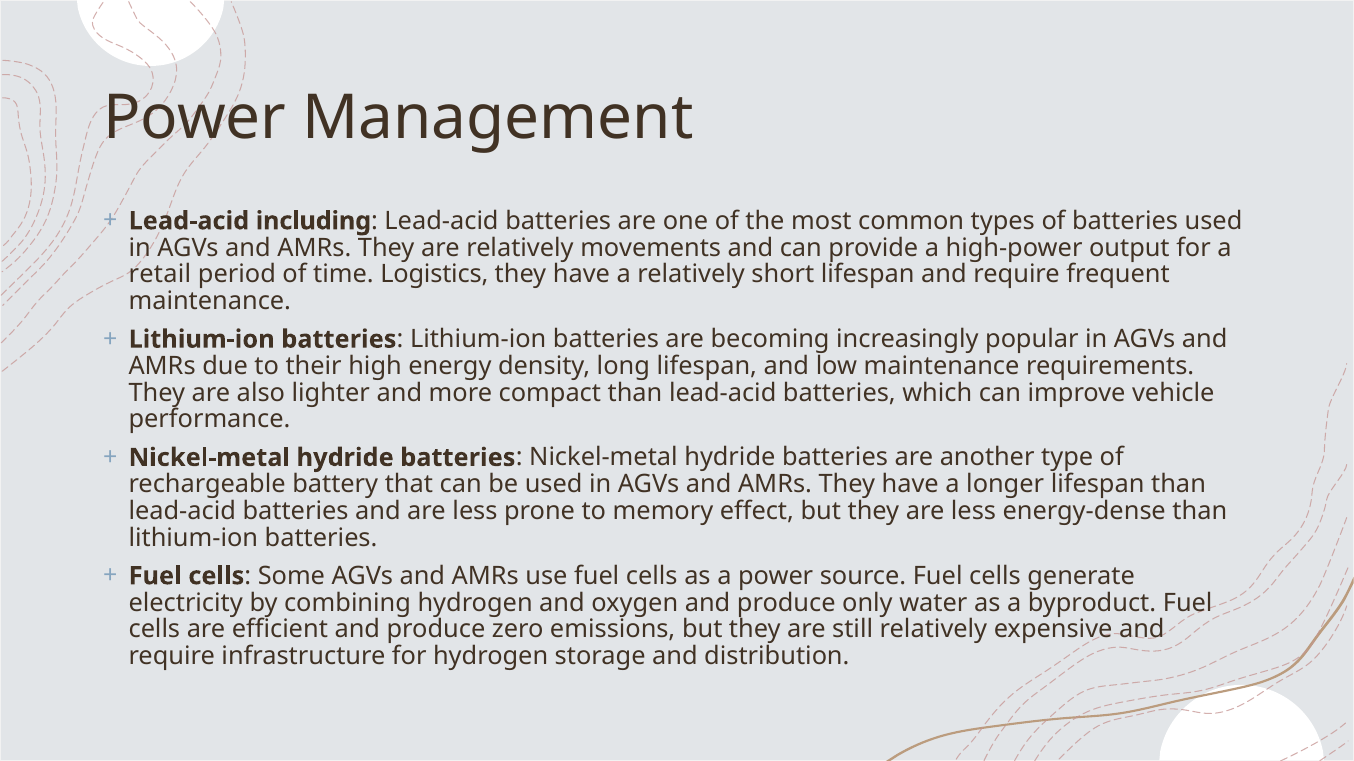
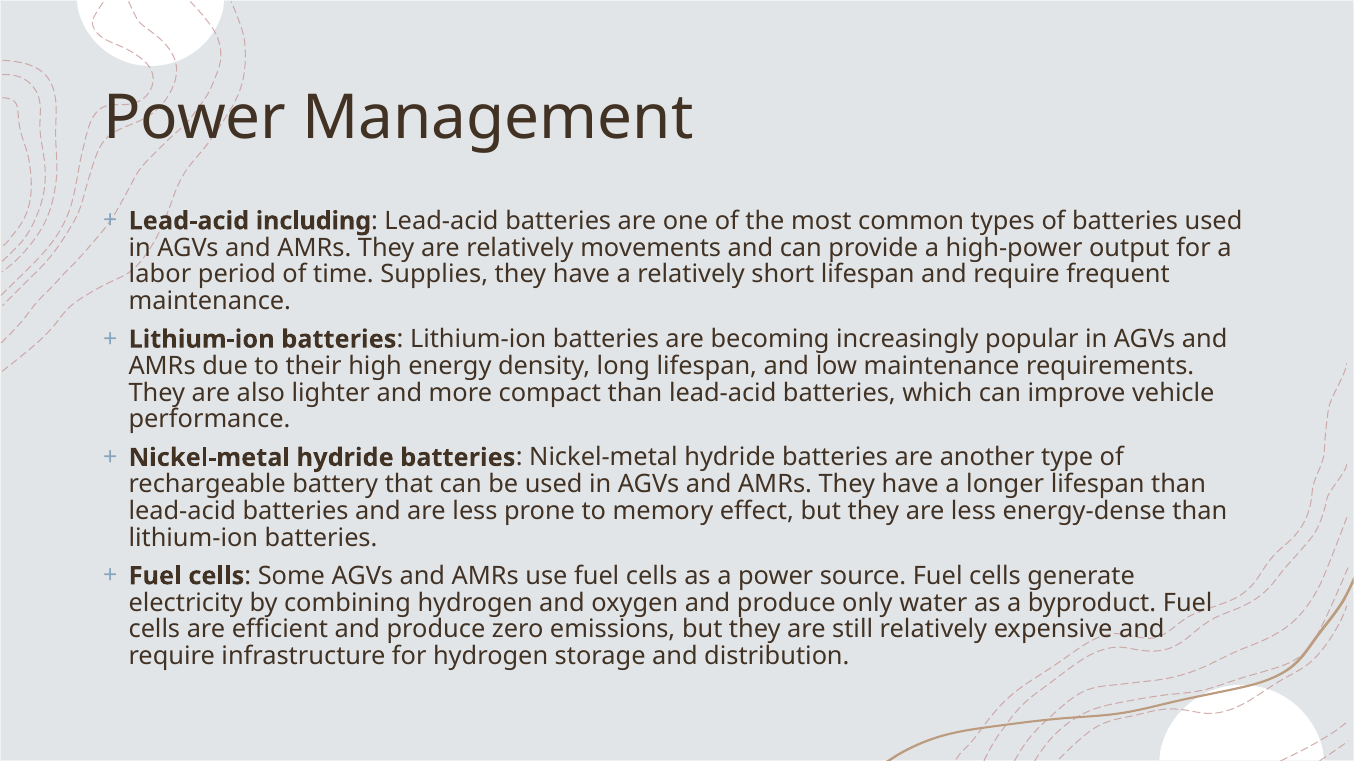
retail: retail -> labor (160, 275)
Logistics: Logistics -> Supplies (434, 275)
